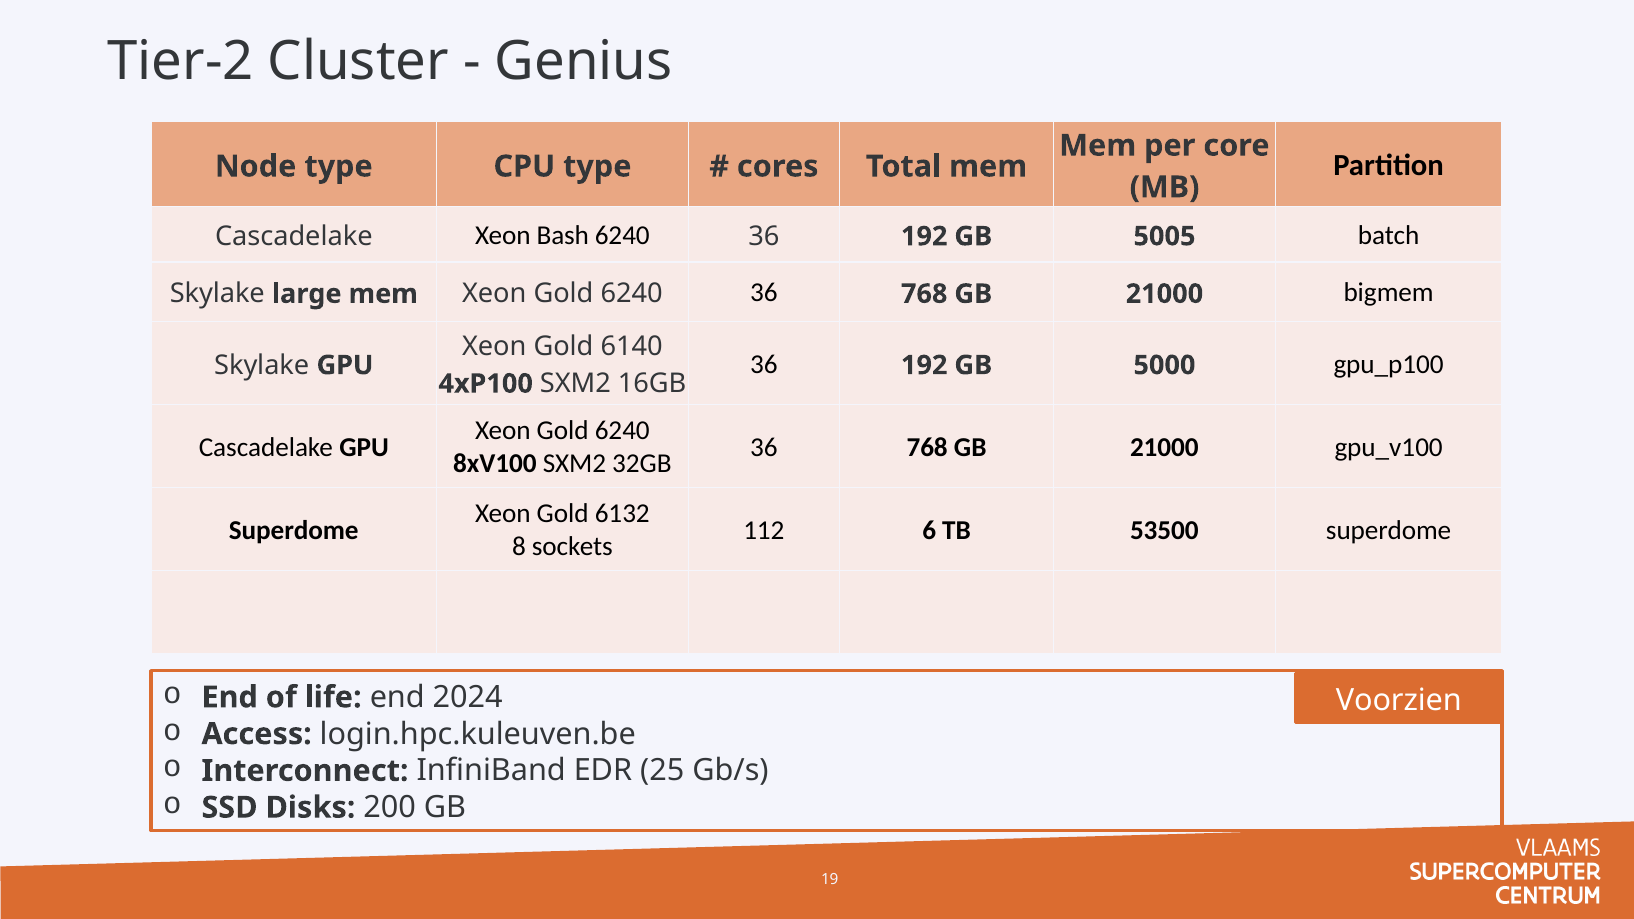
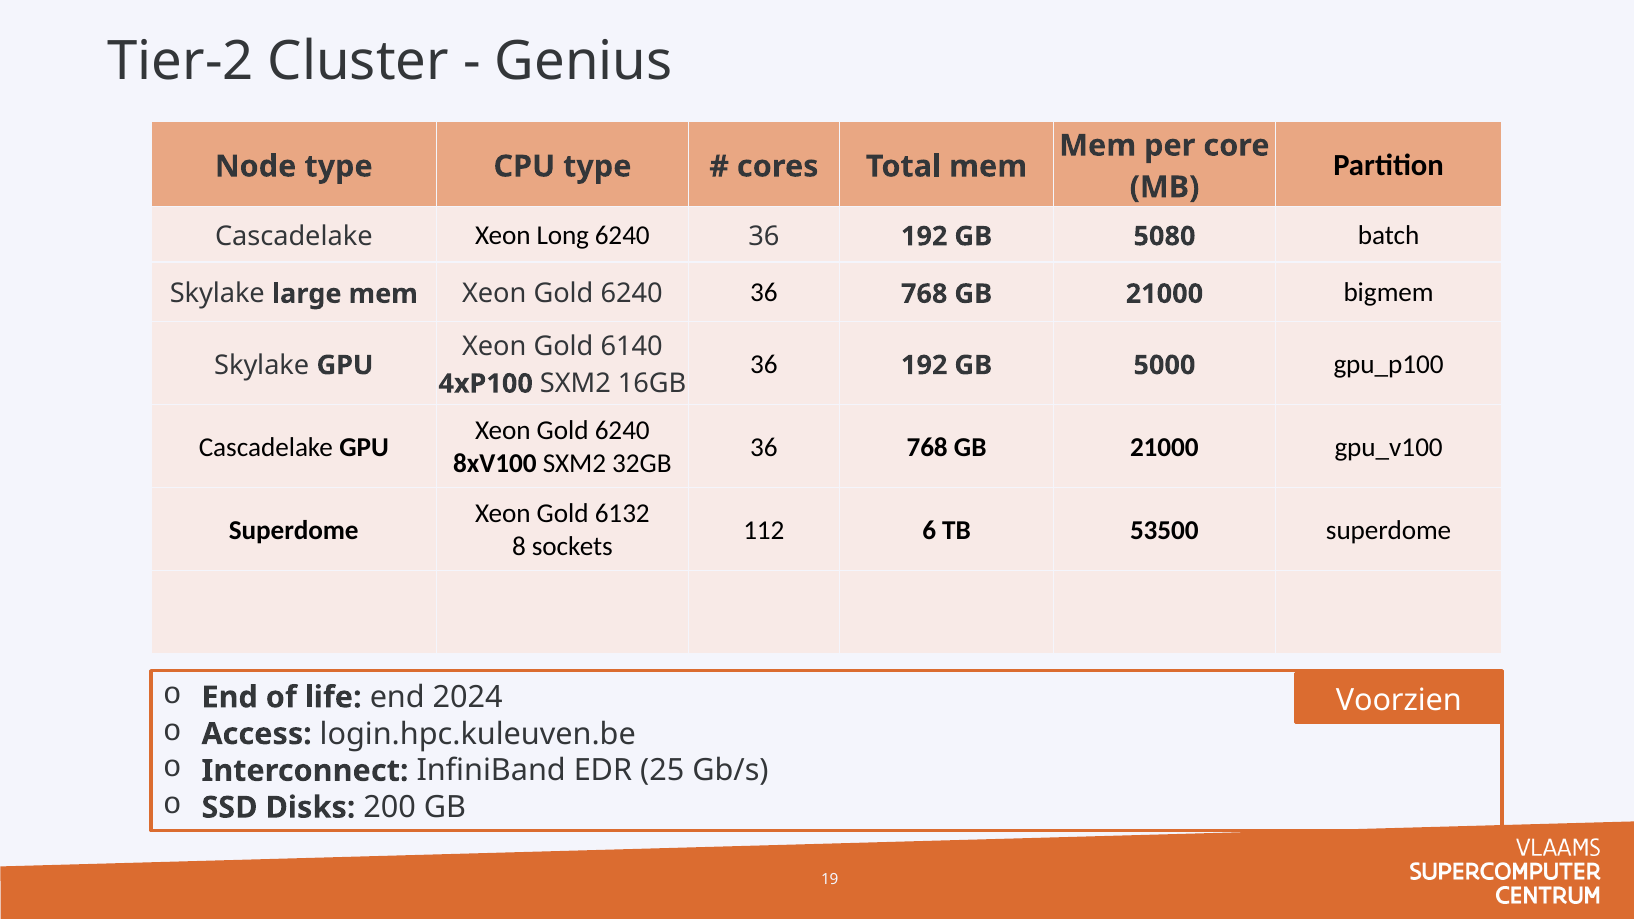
Bash: Bash -> Long (563, 235)
5005: 5005 -> 5080 (1164, 236)
